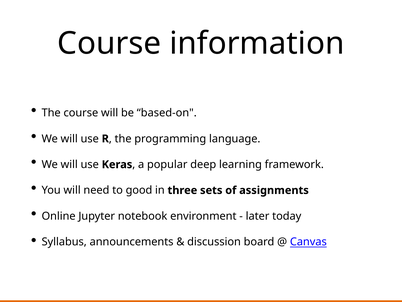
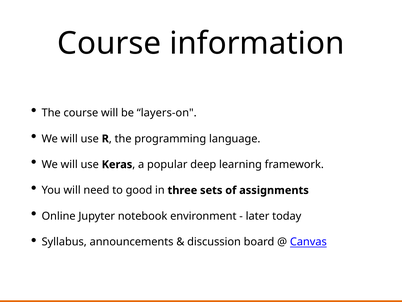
based-on: based-on -> layers-on (167, 113)
